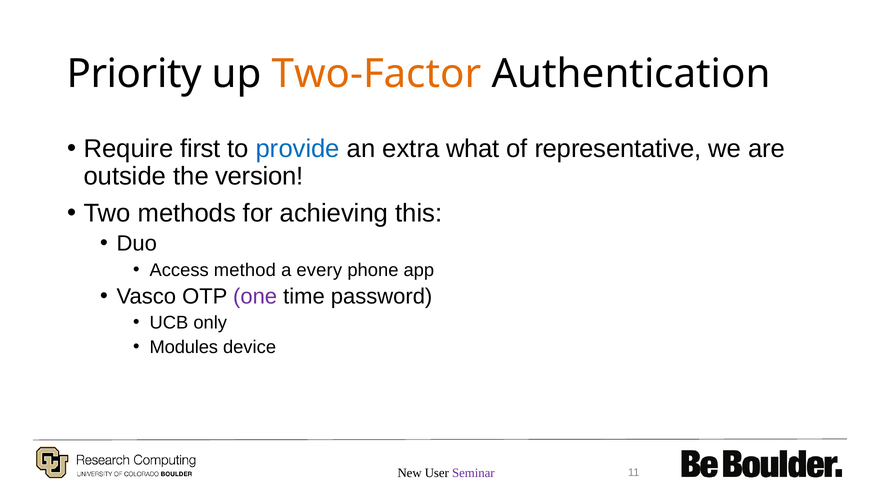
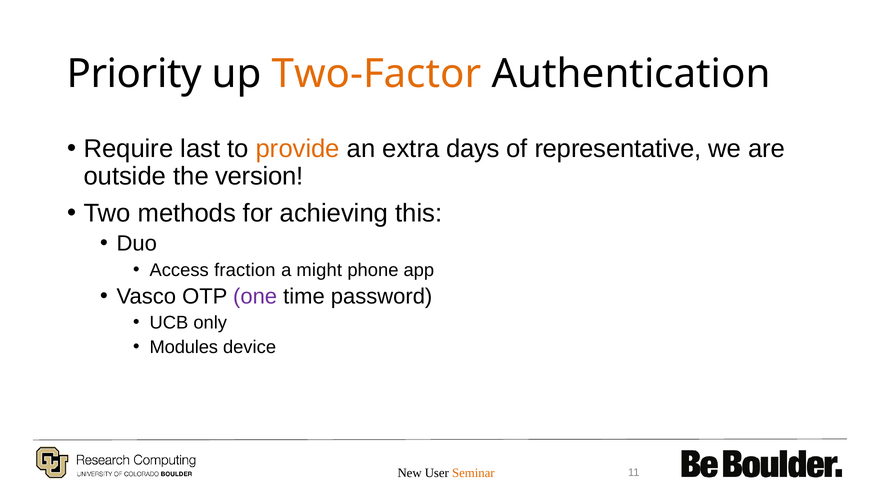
first: first -> last (200, 149)
provide colour: blue -> orange (298, 149)
what: what -> days (473, 149)
method: method -> fraction (245, 270)
every: every -> might (319, 270)
Seminar colour: purple -> orange (473, 473)
